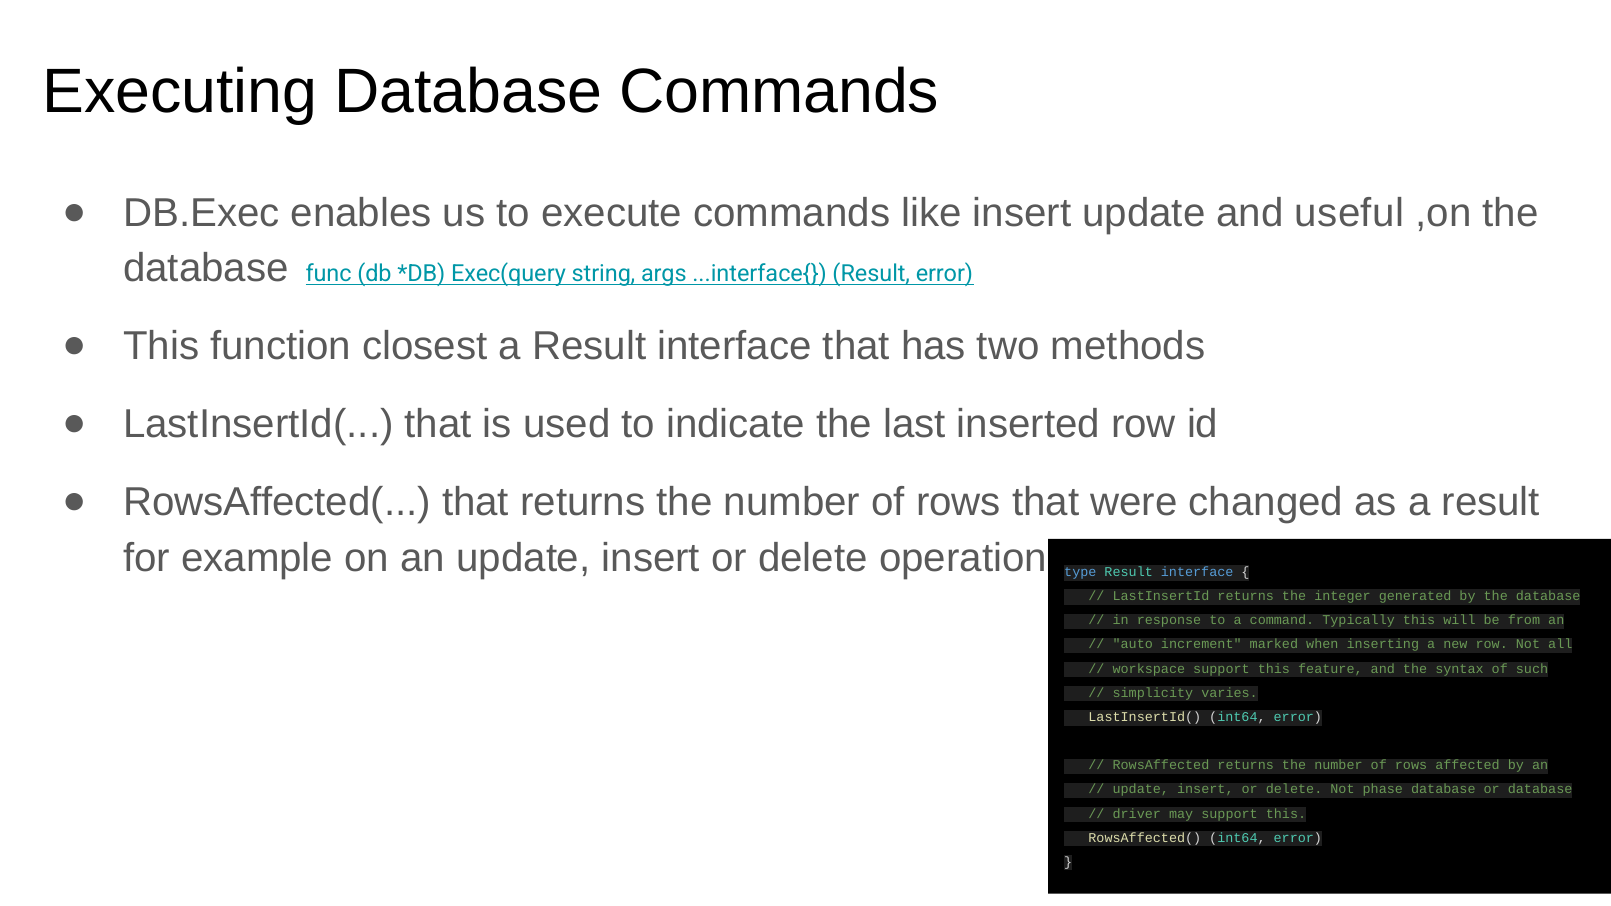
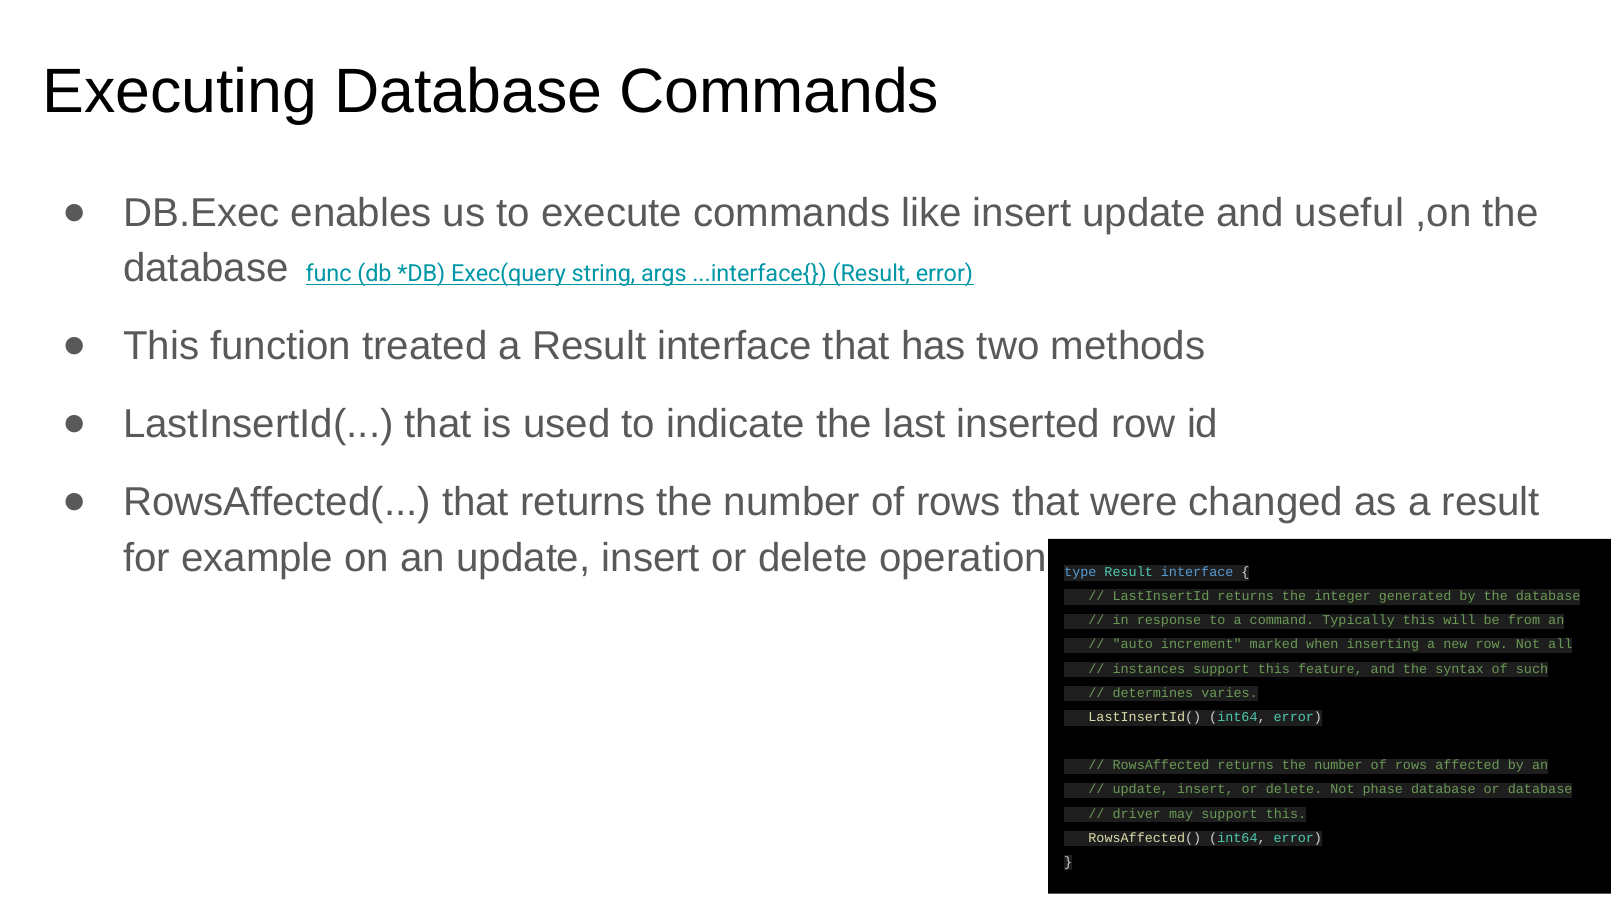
closest: closest -> treated (425, 346)
workspace: workspace -> instances (1149, 669)
simplicity: simplicity -> determines (1153, 693)
